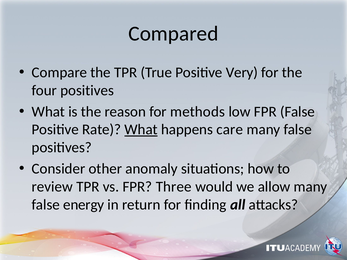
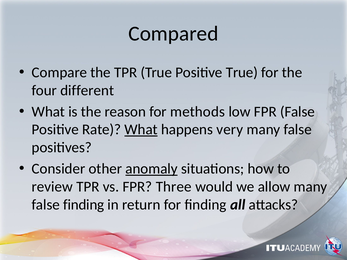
Positive Very: Very -> True (242, 72)
four positives: positives -> different (87, 90)
care: care -> very (230, 130)
anomaly underline: none -> present (152, 169)
false energy: energy -> finding (84, 205)
